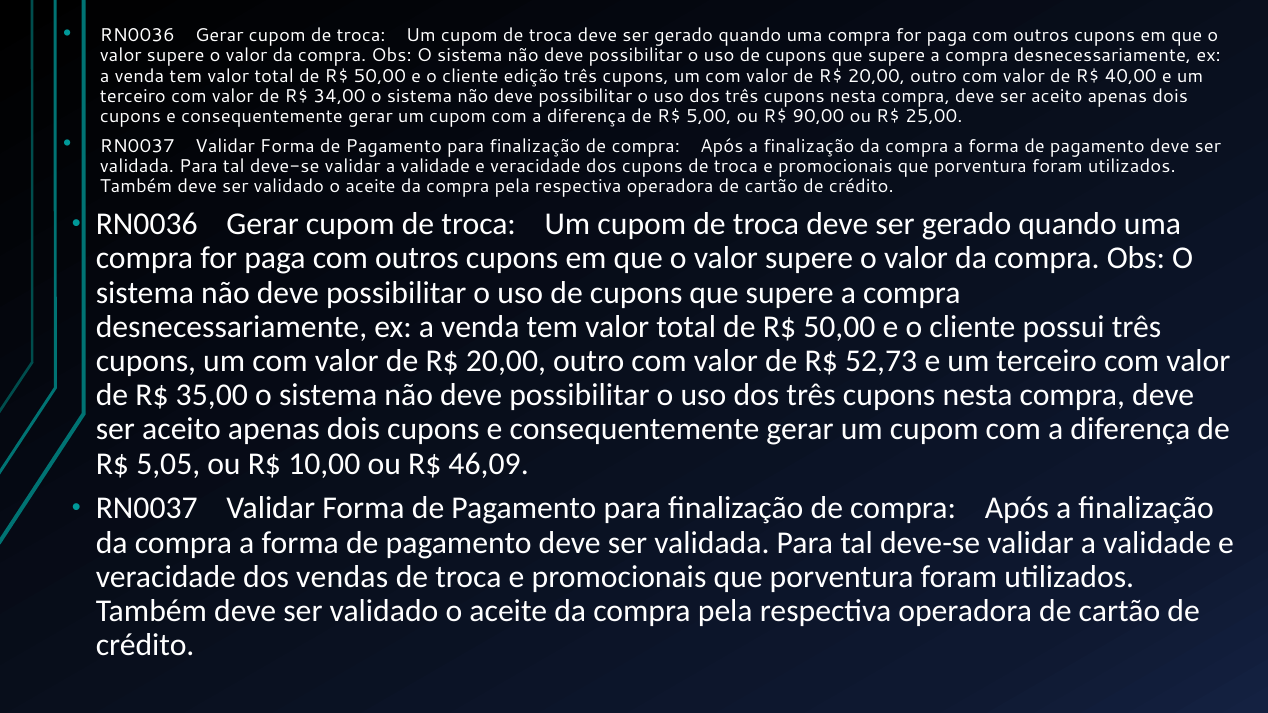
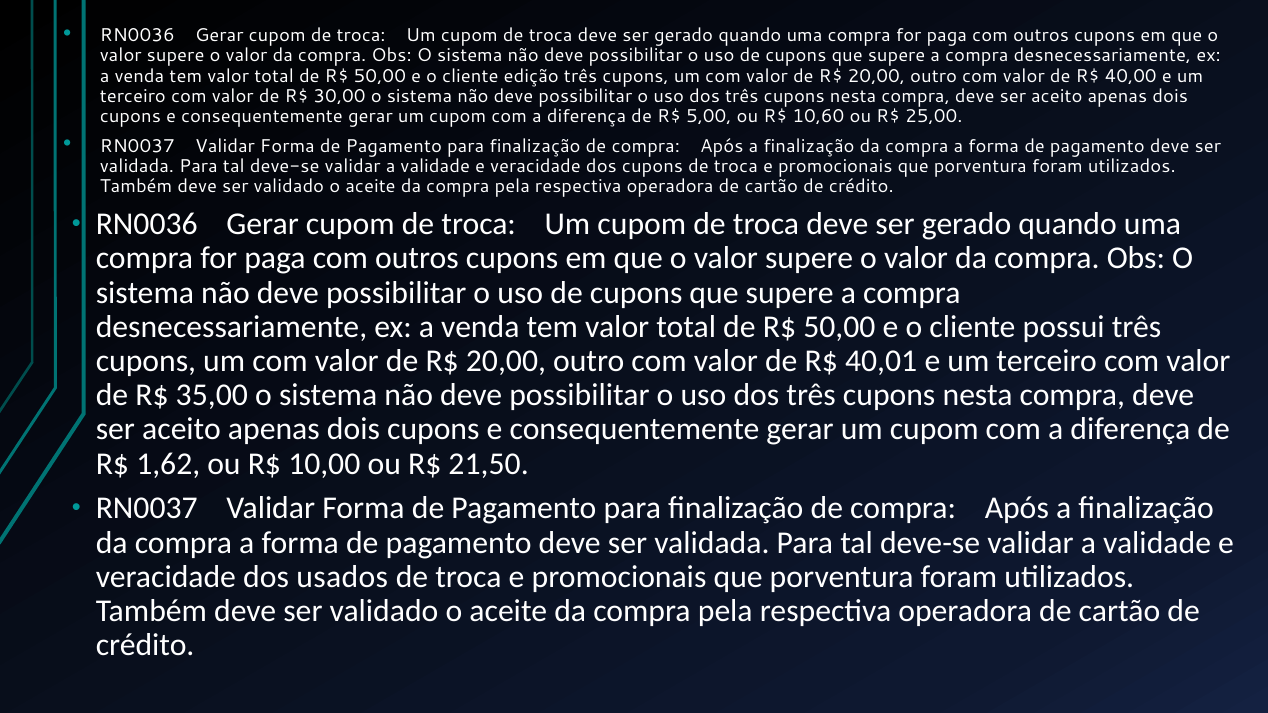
34,00: 34,00 -> 30,00 (340, 96)
90,00: 90,00 -> 10,60 (818, 116)
52,73: 52,73 -> 40,01 (881, 361)
5,05: 5,05 -> 1,62 (168, 464)
46,09: 46,09 -> 21,50 (489, 464)
vendas: vendas -> usados (342, 577)
